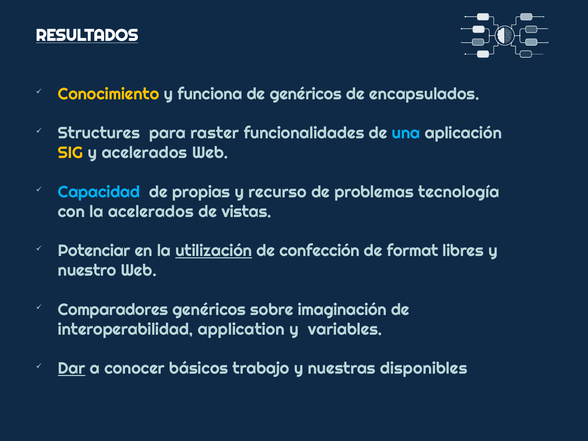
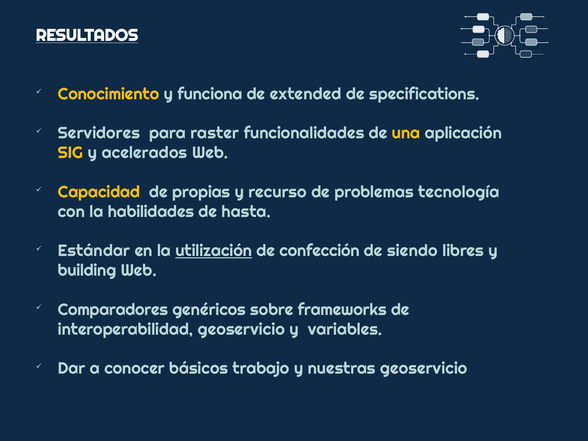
de genéricos: genéricos -> extended (306, 94)
encapsulados: encapsulados -> specifications (424, 94)
Structures: Structures -> Servidores (99, 133)
una colour: light blue -> yellow (406, 133)
Capacidad colour: light blue -> yellow (99, 192)
la acelerados: acelerados -> habilidades (151, 212)
vistas: vistas -> hasta (246, 212)
Potenciar: Potenciar -> Estándar (94, 251)
format: format -> siendo (412, 251)
nuestro: nuestro -> building (87, 271)
imaginación: imaginación -> frameworks (342, 310)
interoperabilidad application: application -> geoservicio (241, 329)
Dar underline: present -> none (72, 369)
nuestras disponibles: disponibles -> geoservicio (424, 369)
